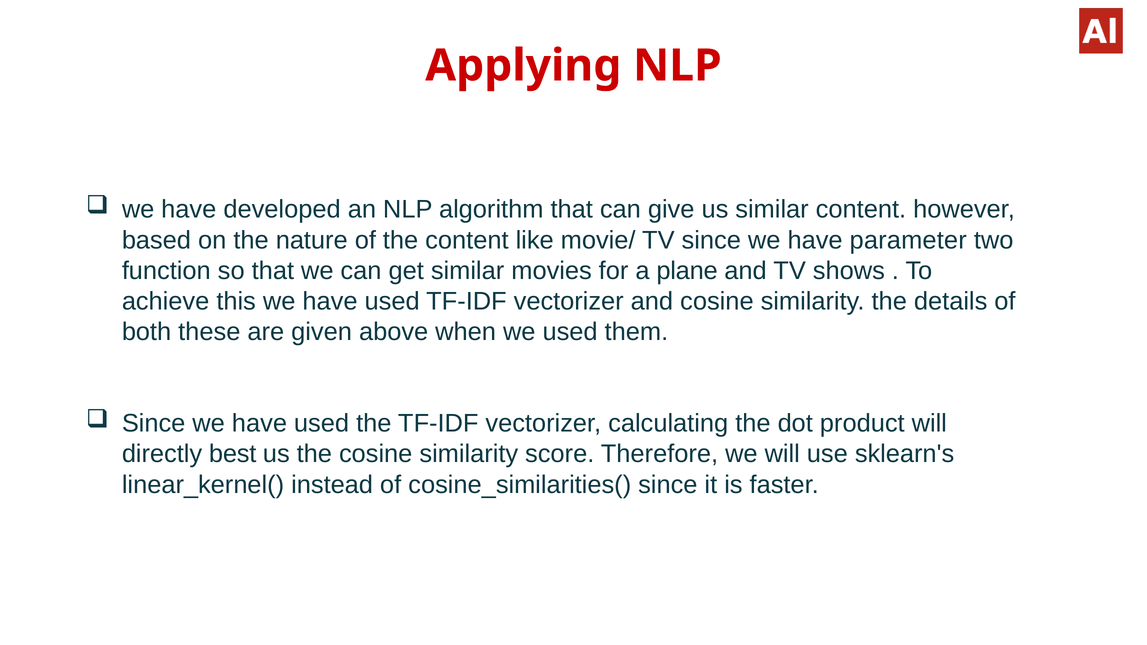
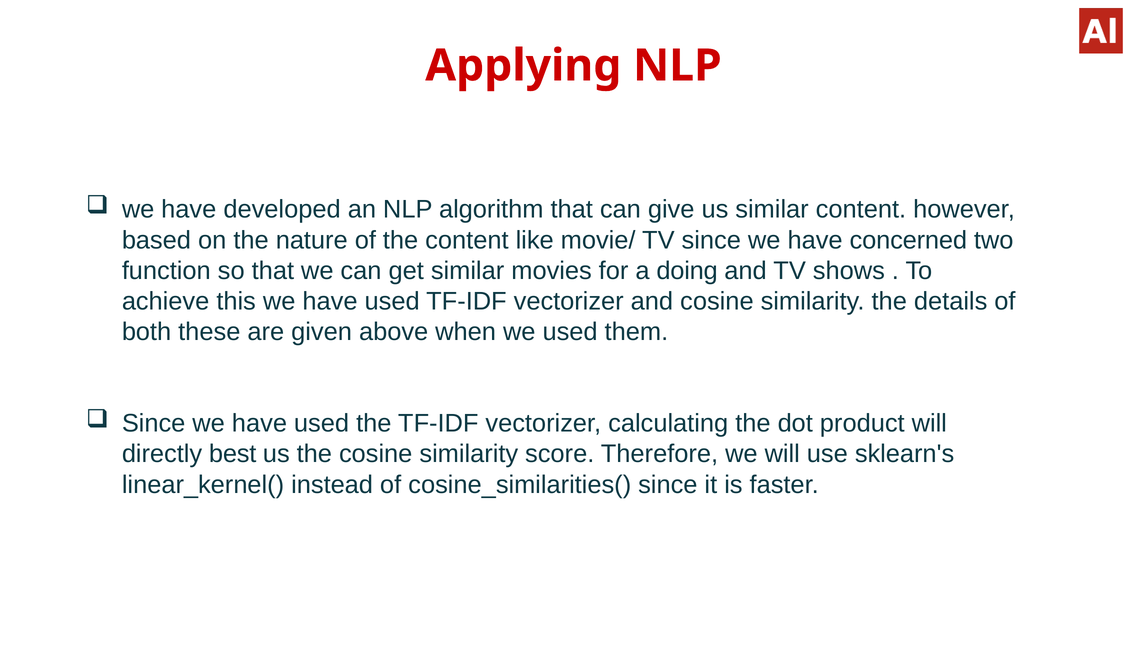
parameter: parameter -> concerned (908, 240)
plane: plane -> doing (687, 271)
